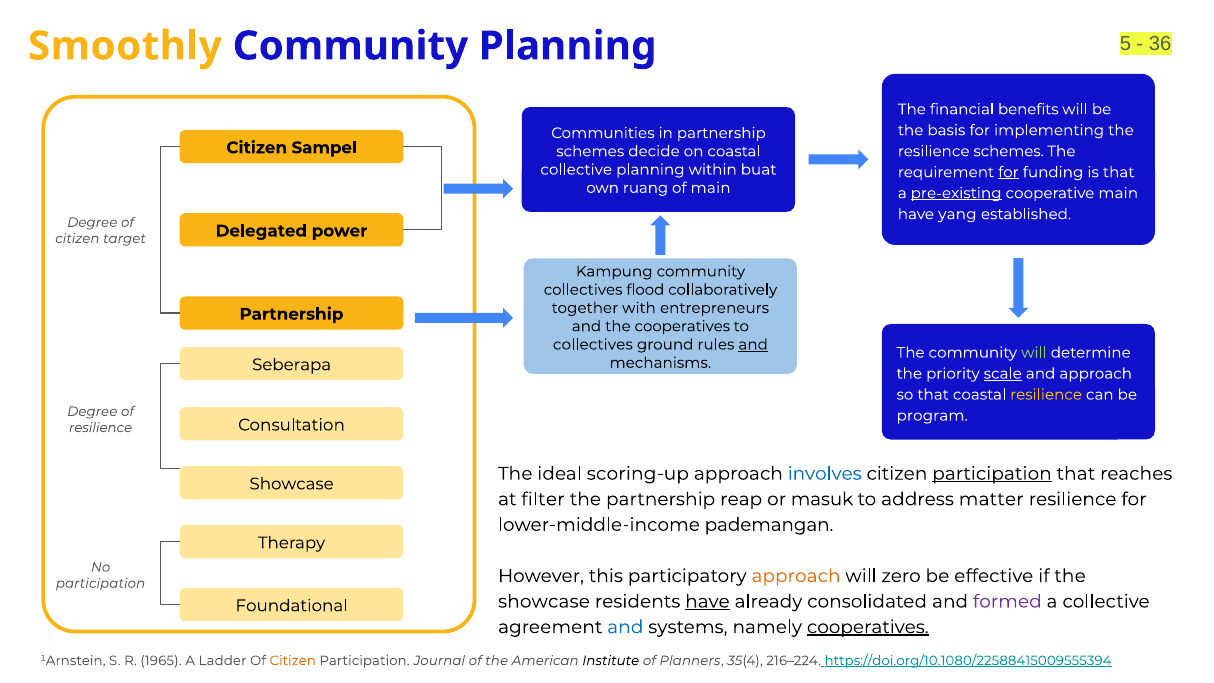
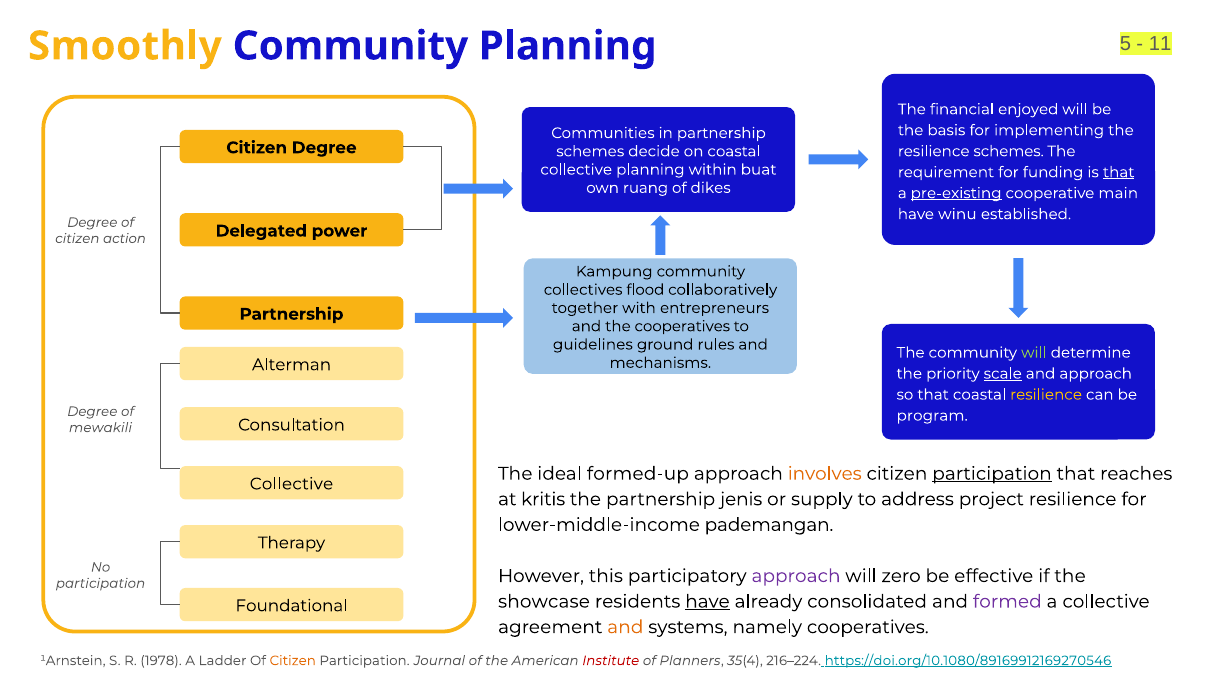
36: 36 -> 11 (1160, 44)
benefits: benefits -> enjoyed (1028, 109)
Citizen Sampel: Sampel -> Degree (324, 148)
for underline: present -> none (1008, 172)
that underline: none -> present (1119, 172)
of main: main -> dikes (711, 188)
yang: yang -> winu (957, 214)
target: target -> action (124, 238)
collectives: collectives -> guidelines (593, 344)
and underline: present -> none (753, 344)
Seberapa: Seberapa -> Alterman (292, 365)
resilience: resilience -> mewakili (100, 428)
scoring-up: scoring-up -> formed-up (638, 474)
involves colour: blue -> orange (825, 474)
Showcase: Showcase -> Collective (291, 484)
filter: filter -> kritis (543, 499)
reap: reap -> jenis (741, 499)
masuk: masuk -> supply (822, 499)
matter: matter -> project (991, 499)
approach colour: orange -> purple (796, 576)
and colour: blue -> orange (625, 627)
cooperatives underline: present -> none (868, 627)
1965: 1965 -> 1978 (161, 661)
Institute colour: black -> red (611, 661)
https://doi.org/10.1080/22588415009555394: https://doi.org/10.1080/22588415009555394 -> https://doi.org/10.1080/89169912169270546 (968, 661)
